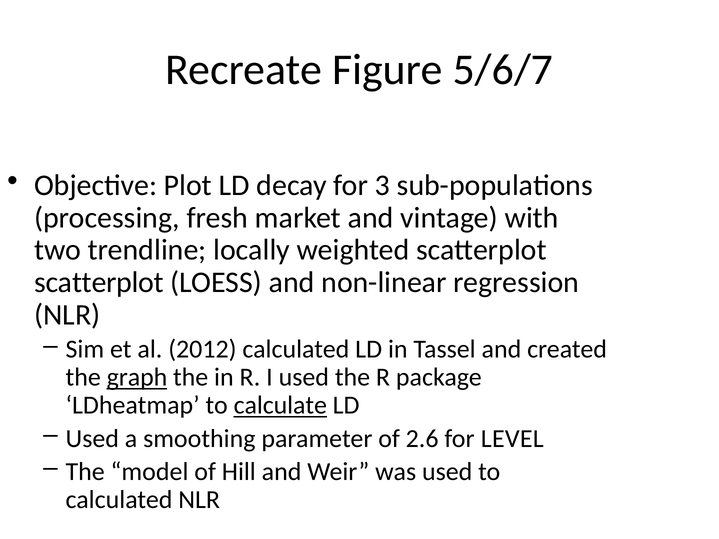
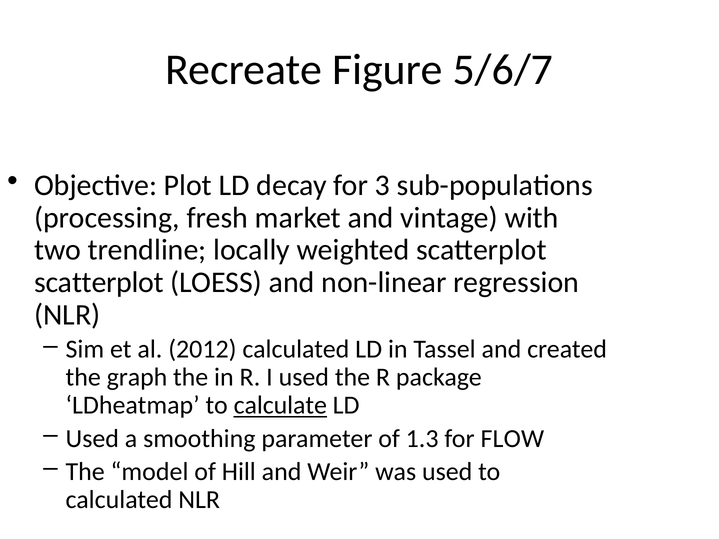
graph underline: present -> none (137, 378)
2.6: 2.6 -> 1.3 (422, 439)
LEVEL: LEVEL -> FLOW (512, 439)
